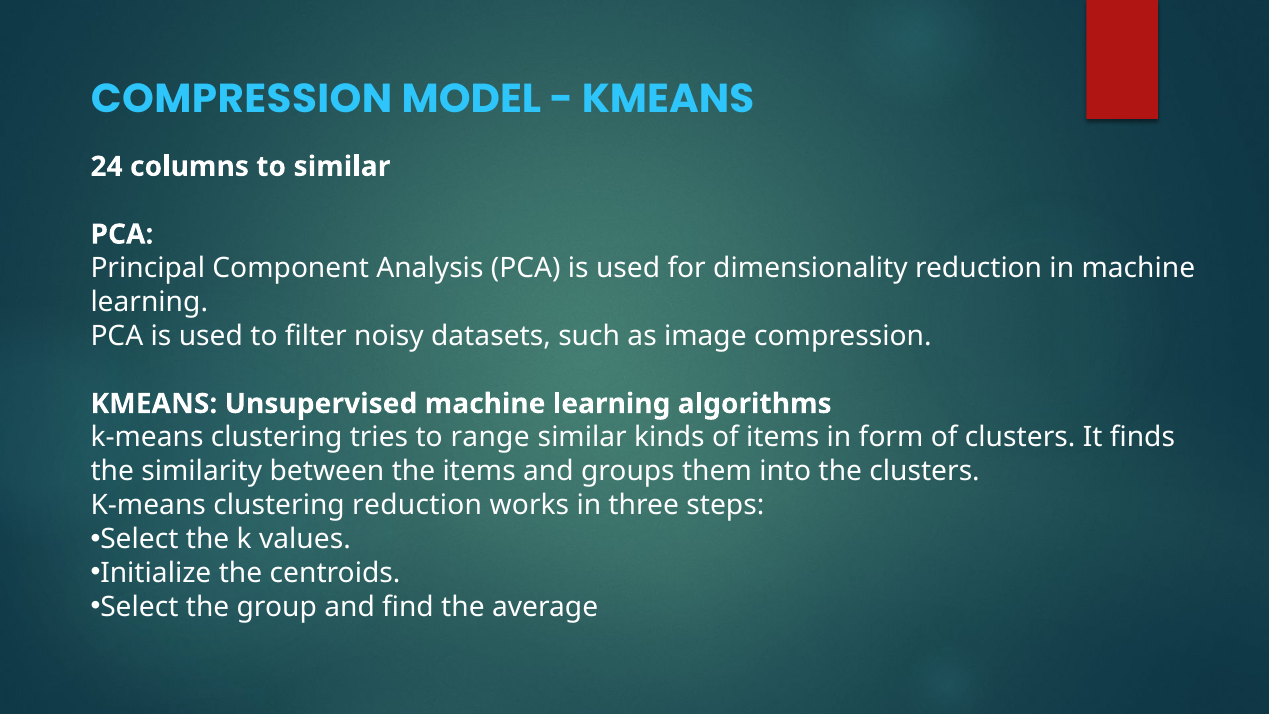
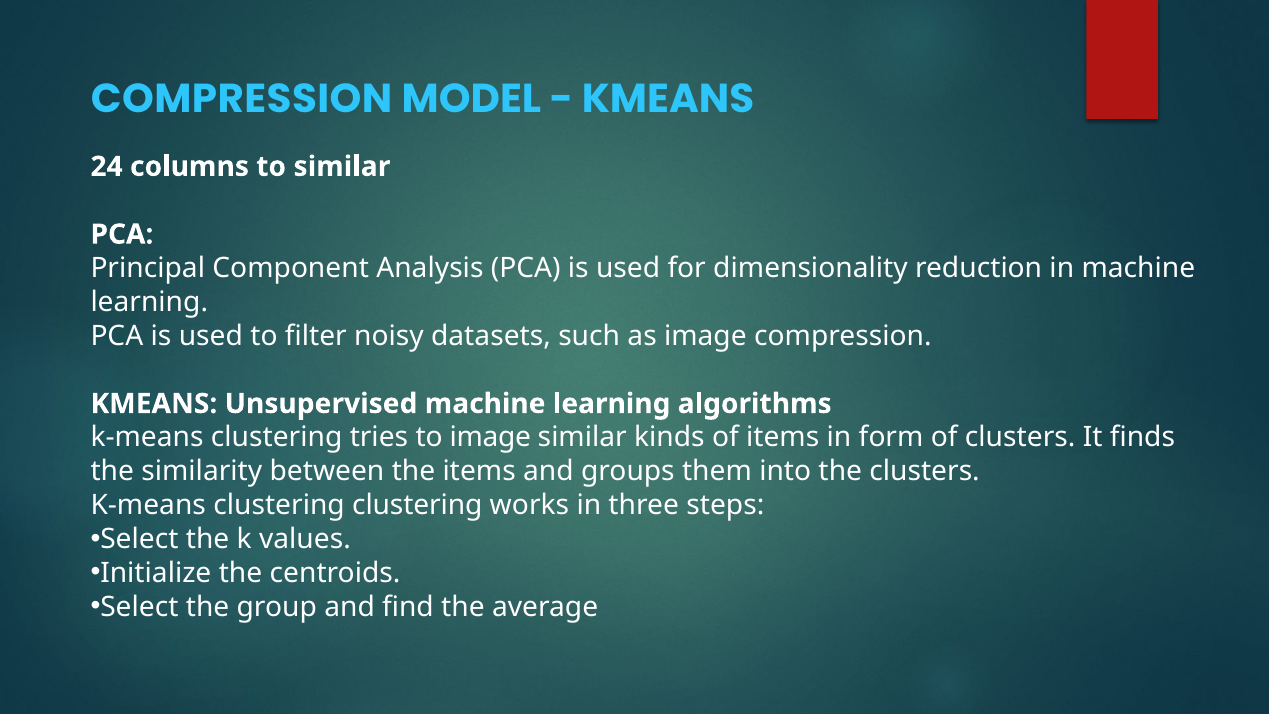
to range: range -> image (490, 438)
clustering reduction: reduction -> clustering (417, 505)
